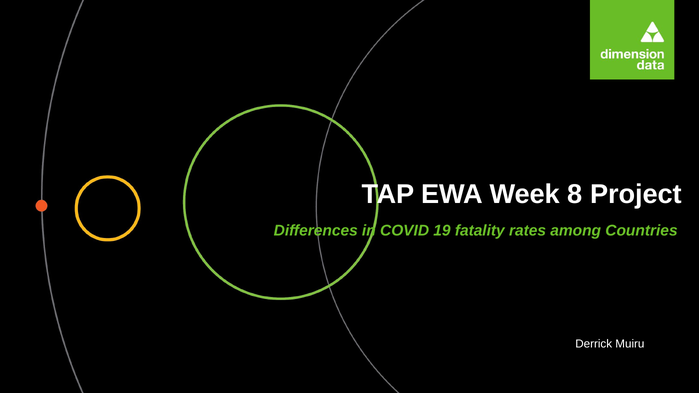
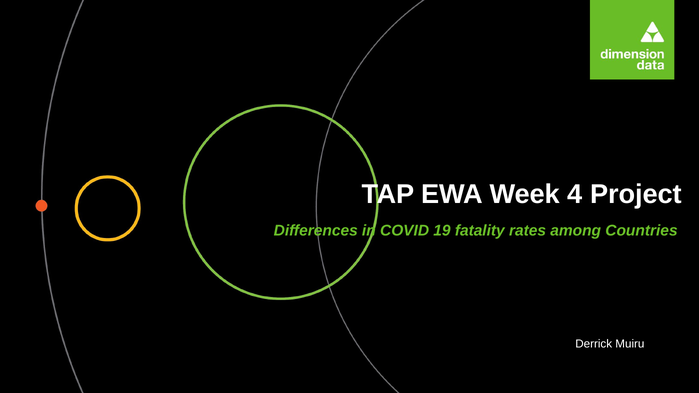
8: 8 -> 4 (575, 194)
